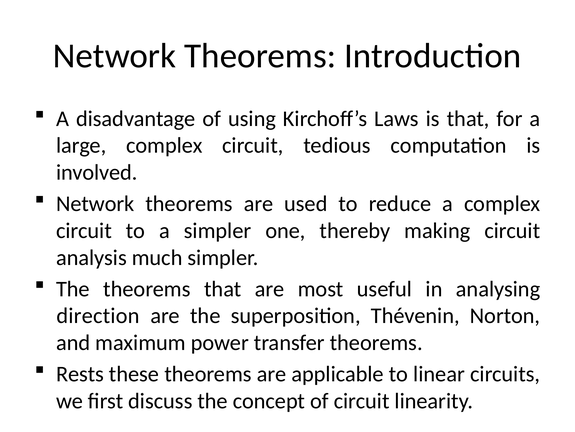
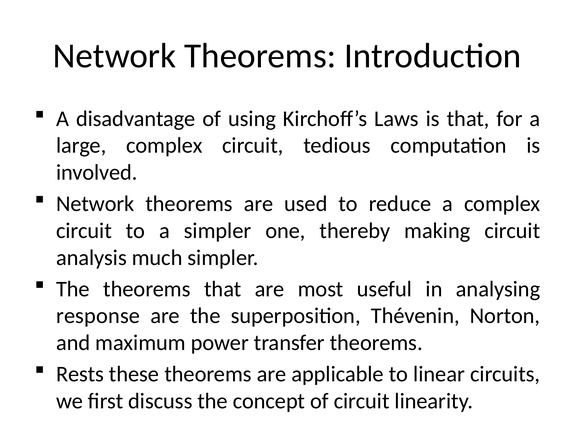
direction: direction -> response (98, 315)
